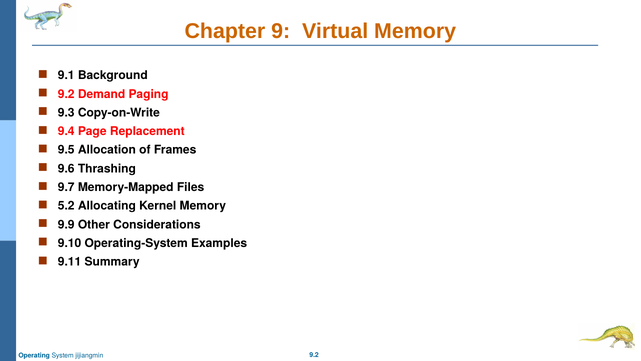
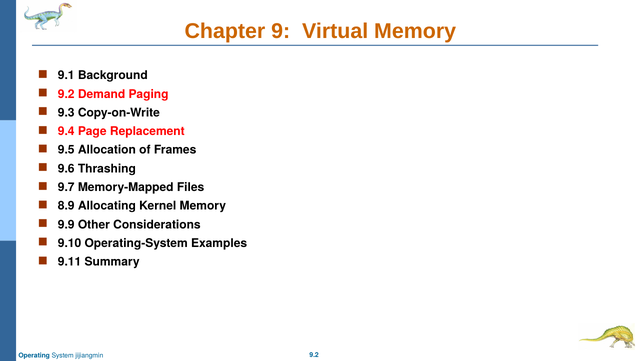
5.2: 5.2 -> 8.9 (66, 206)
